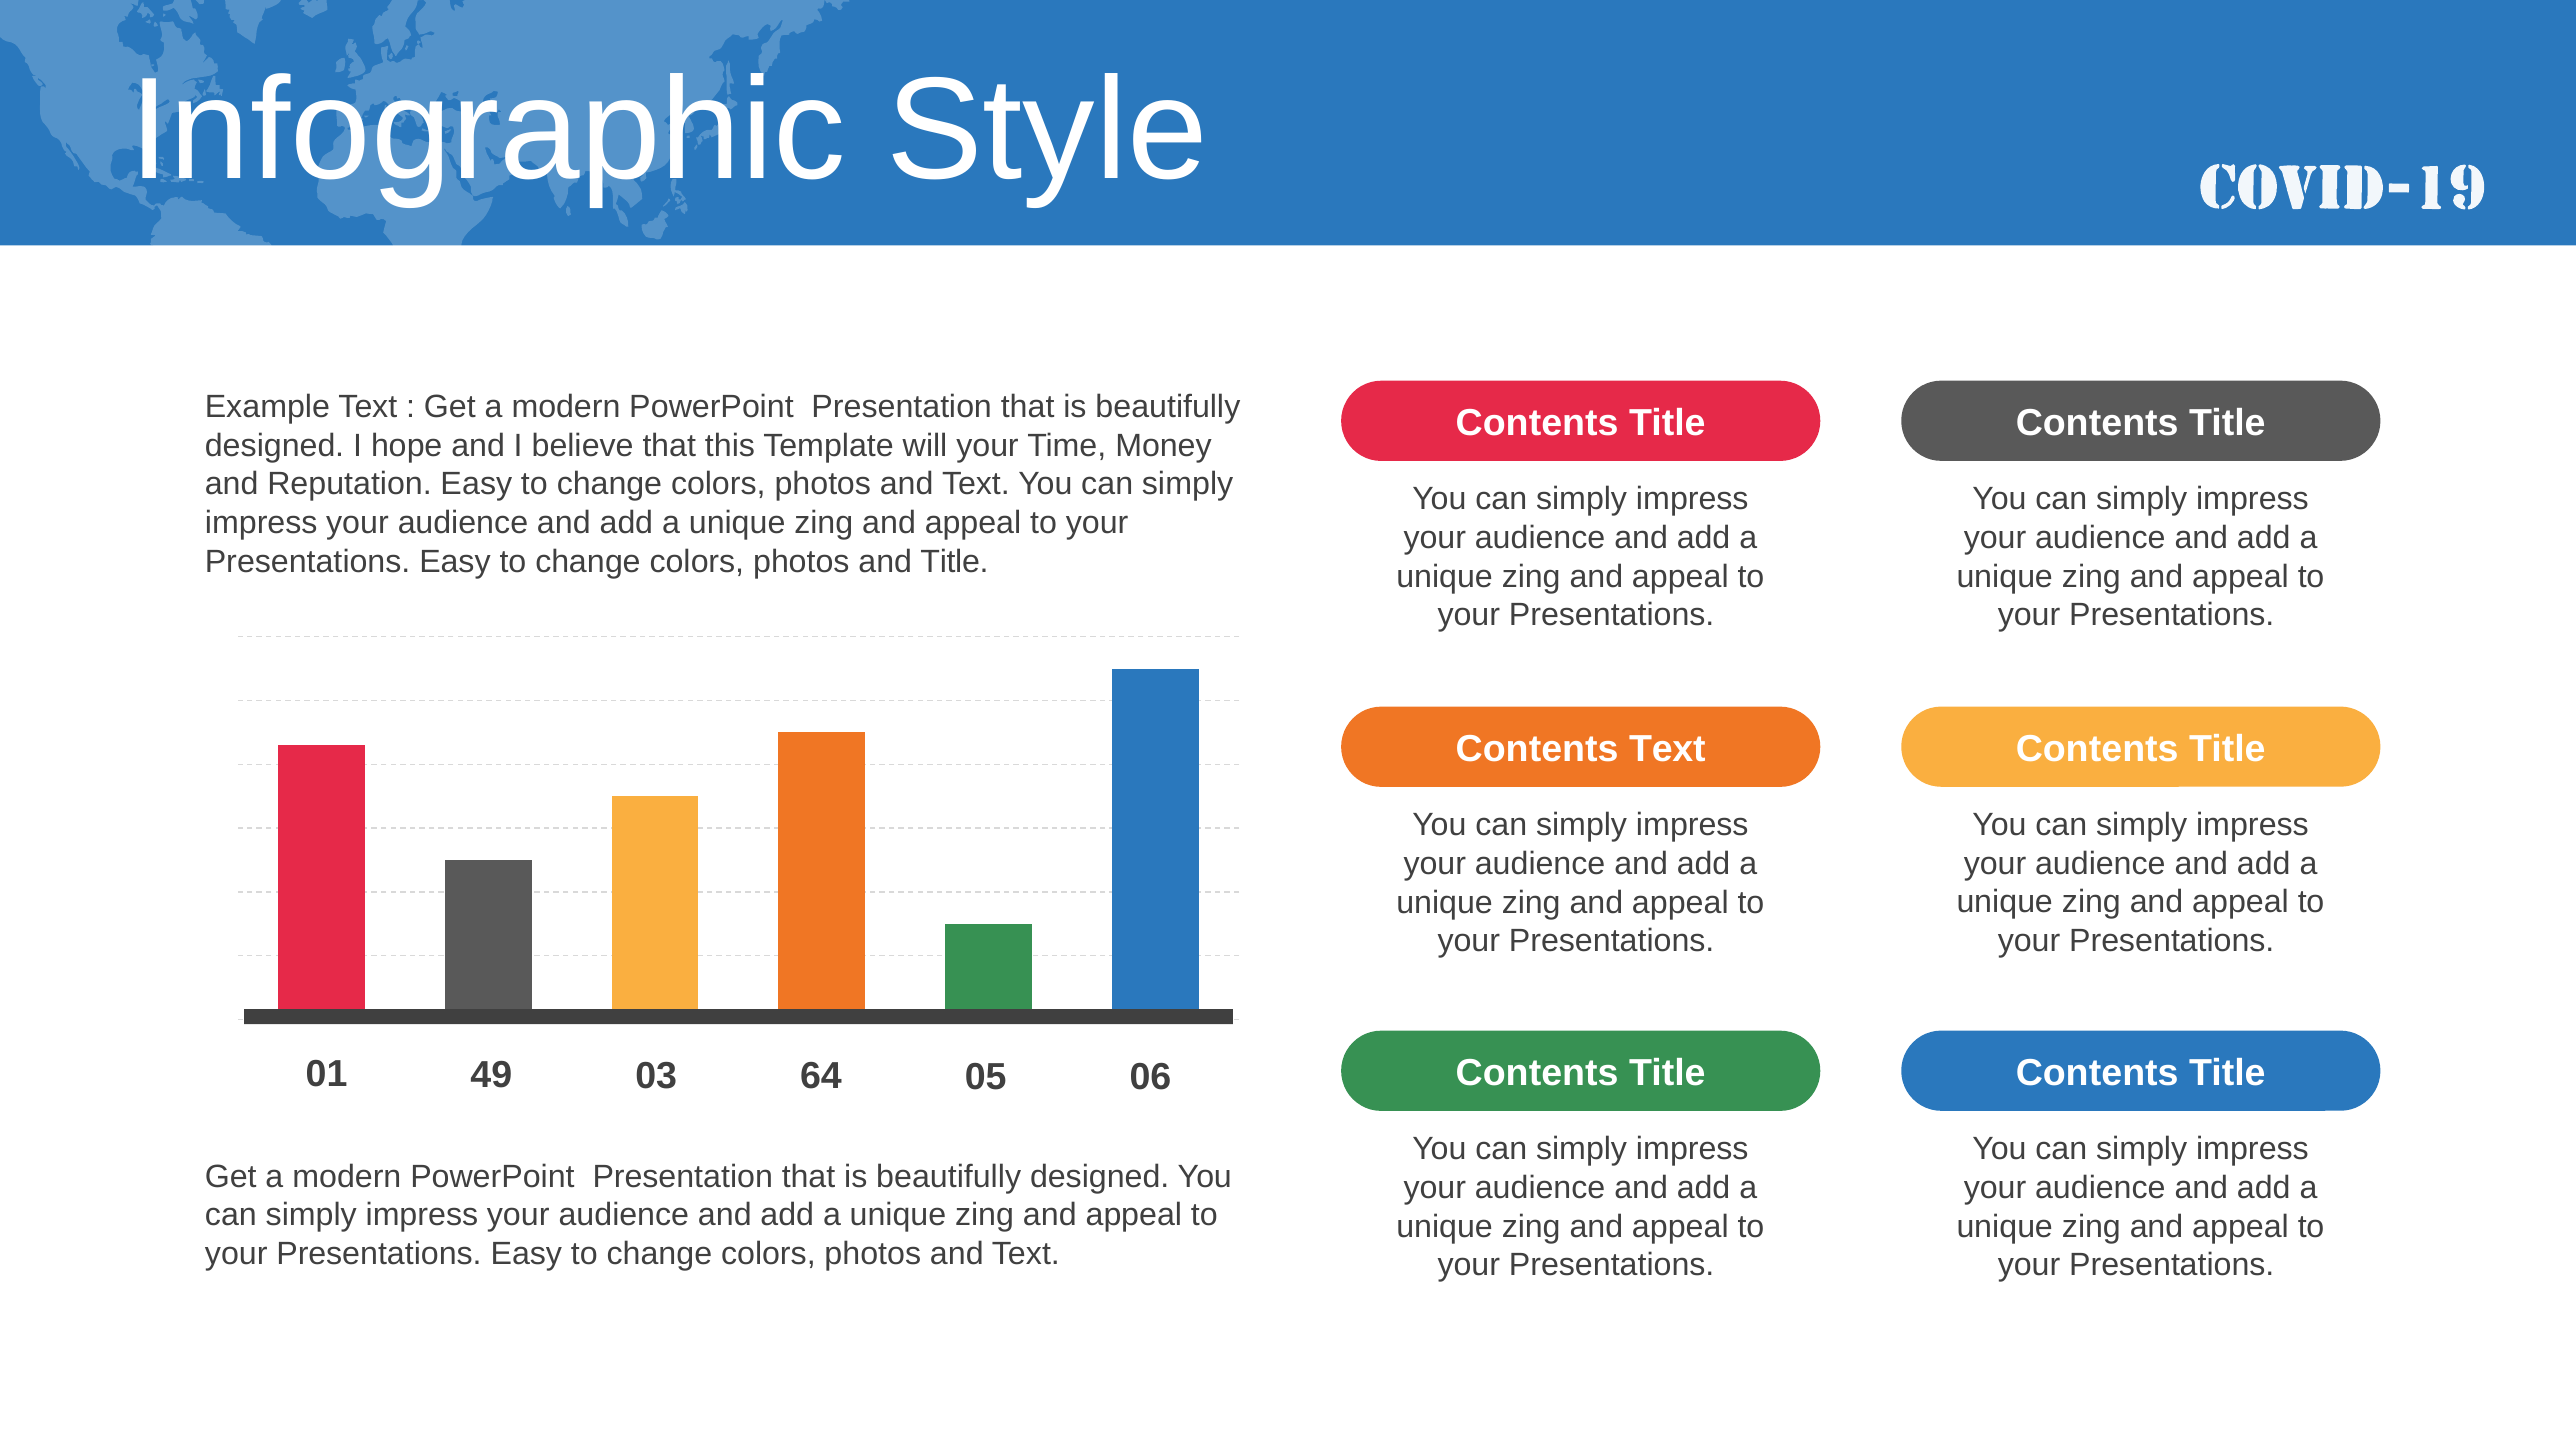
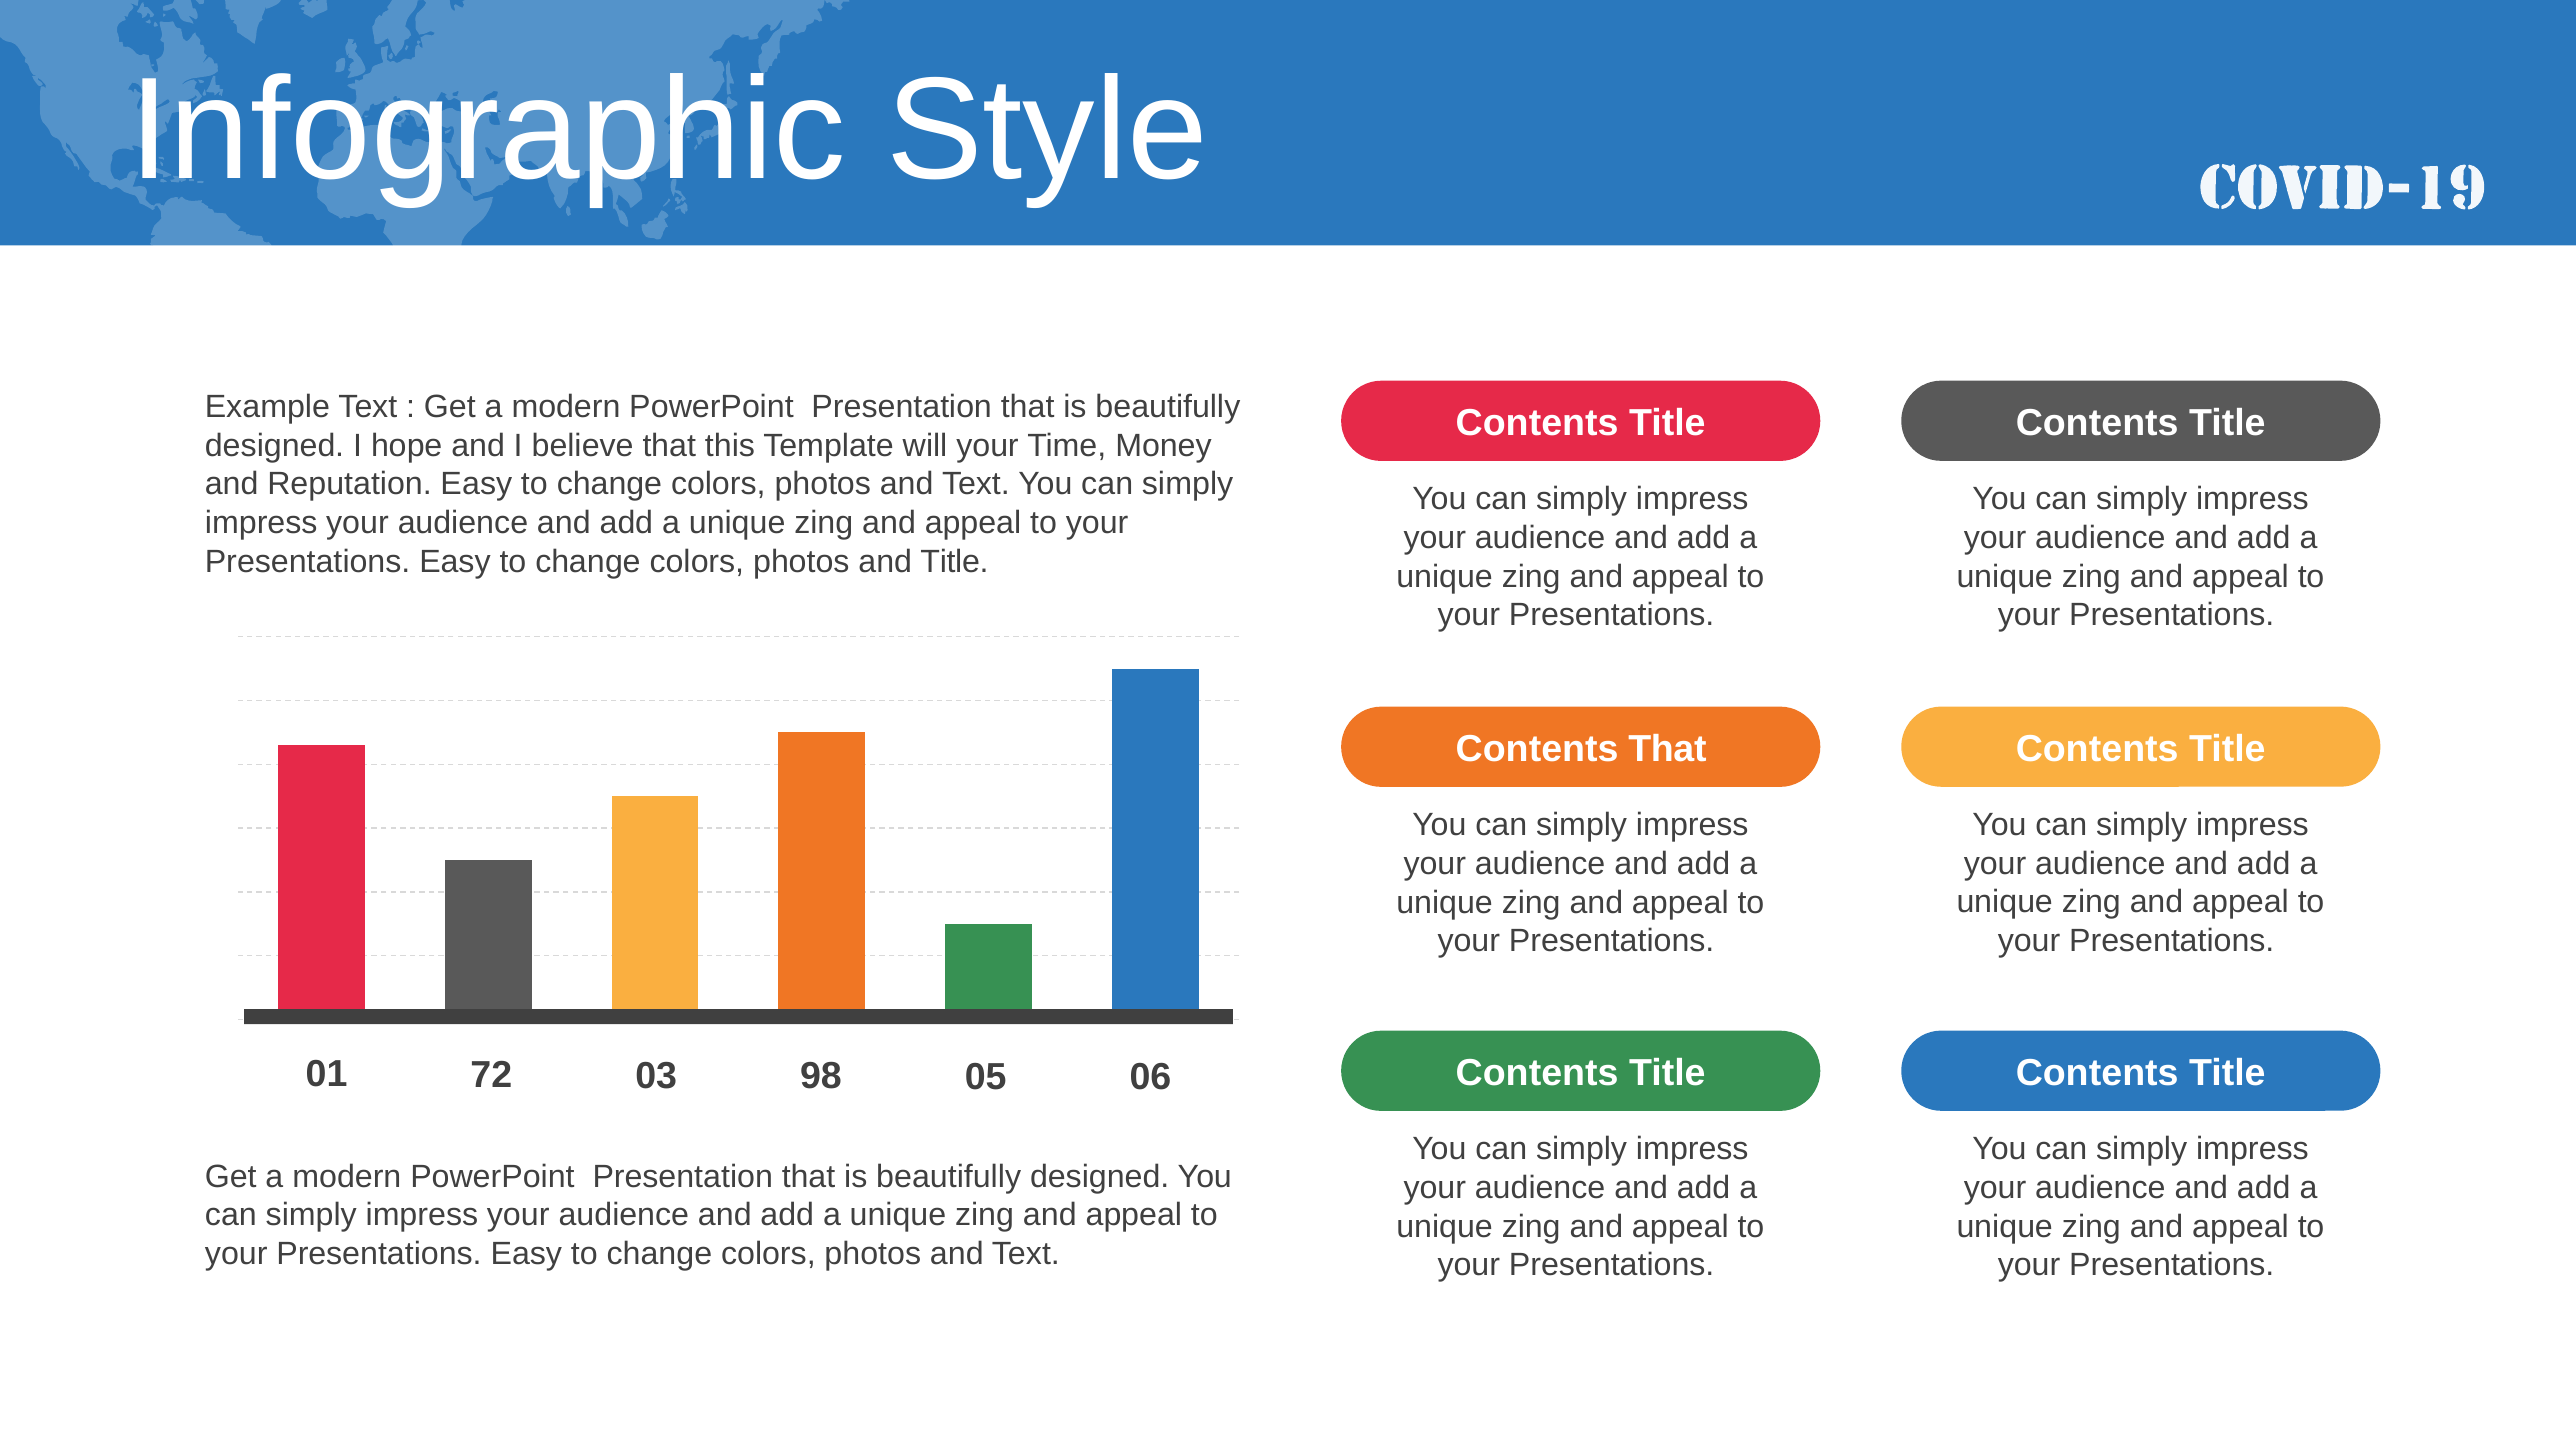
Contents Text: Text -> That (1667, 749)
49: 49 -> 72 (491, 1075)
64: 64 -> 98 (821, 1076)
